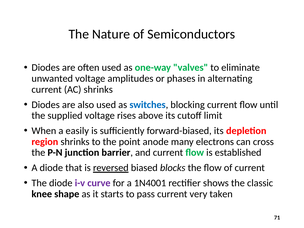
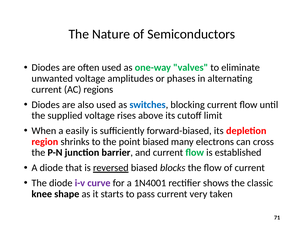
AC shrinks: shrinks -> regions (98, 90)
point anode: anode -> biased (156, 142)
